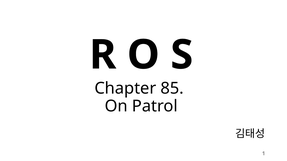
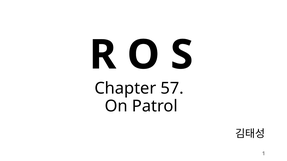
85: 85 -> 57 (172, 89)
